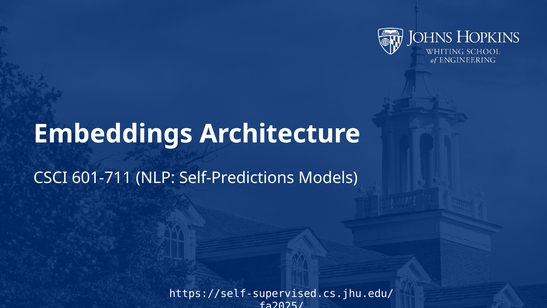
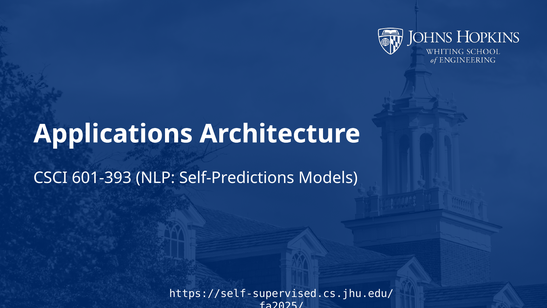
Embeddings: Embeddings -> Applications (113, 134)
601-711: 601-711 -> 601-393 (102, 178)
